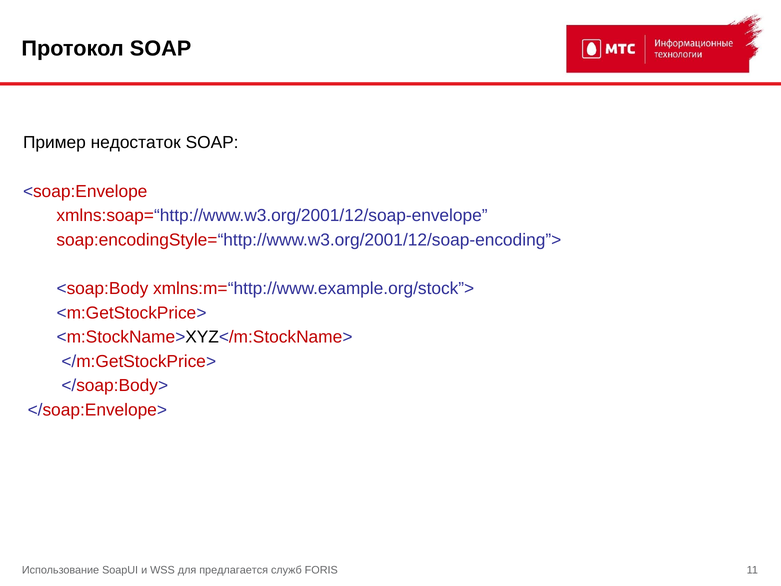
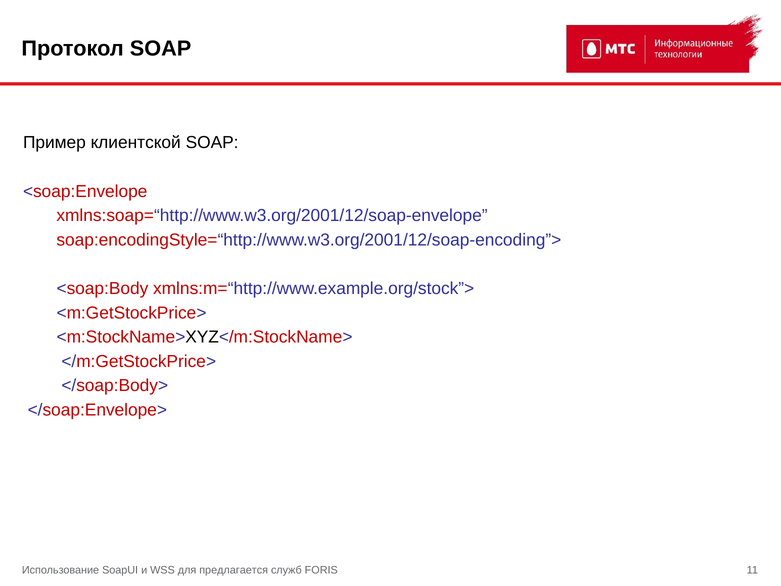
недостаток: недостаток -> клиентской (136, 143)
